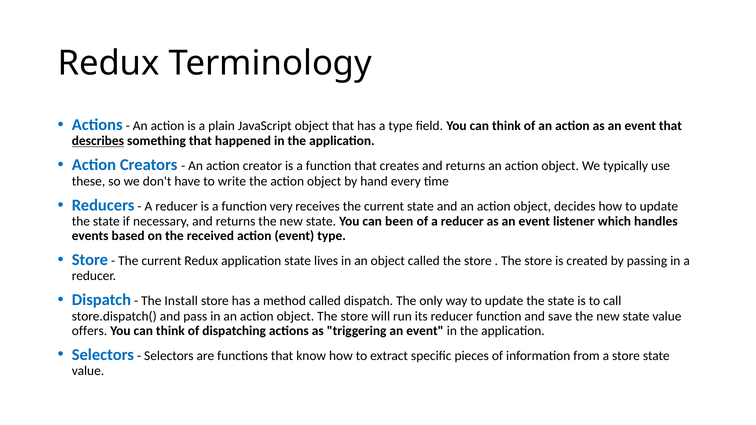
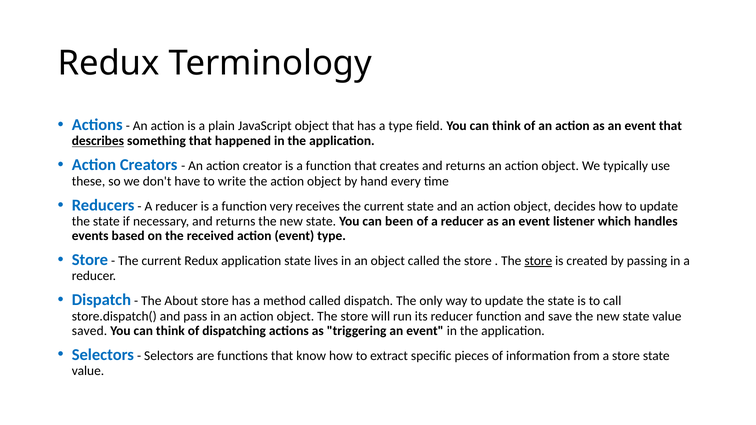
store underline: none -> present (538, 261)
Install: Install -> About (181, 301)
offers: offers -> saved (89, 331)
